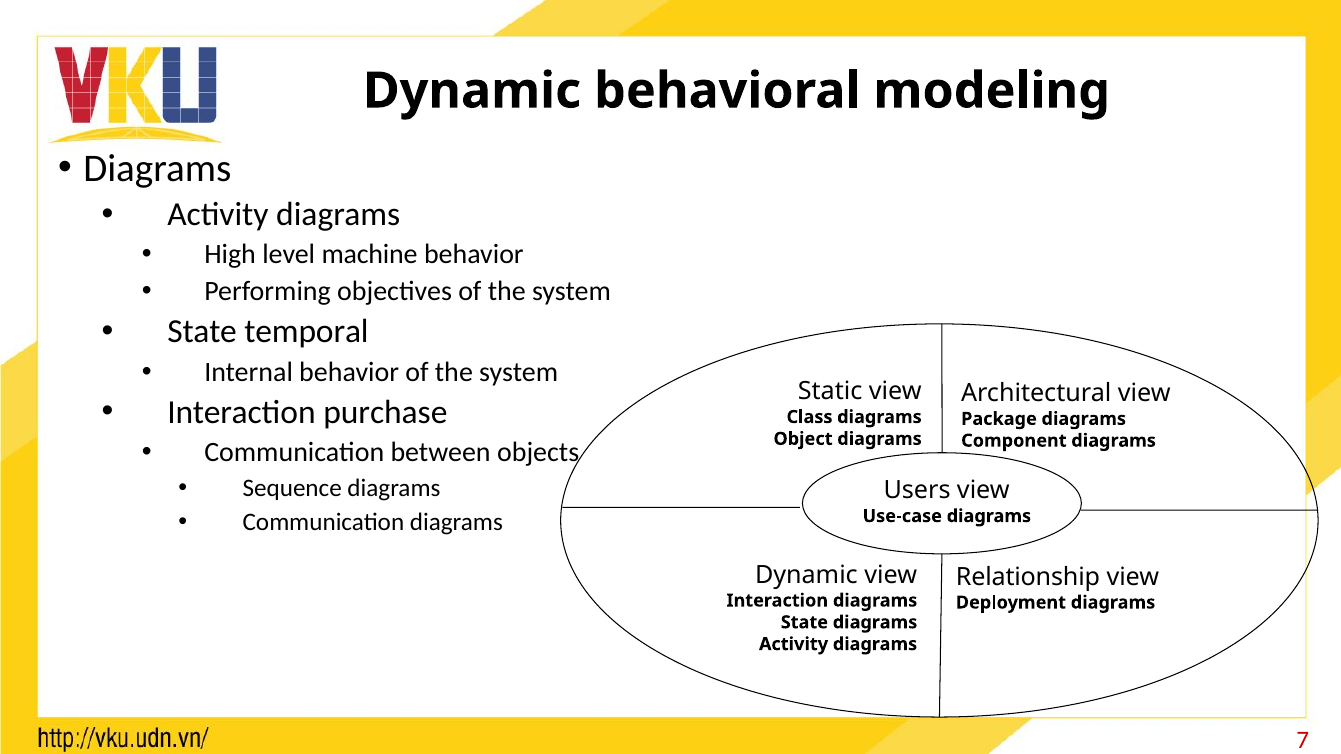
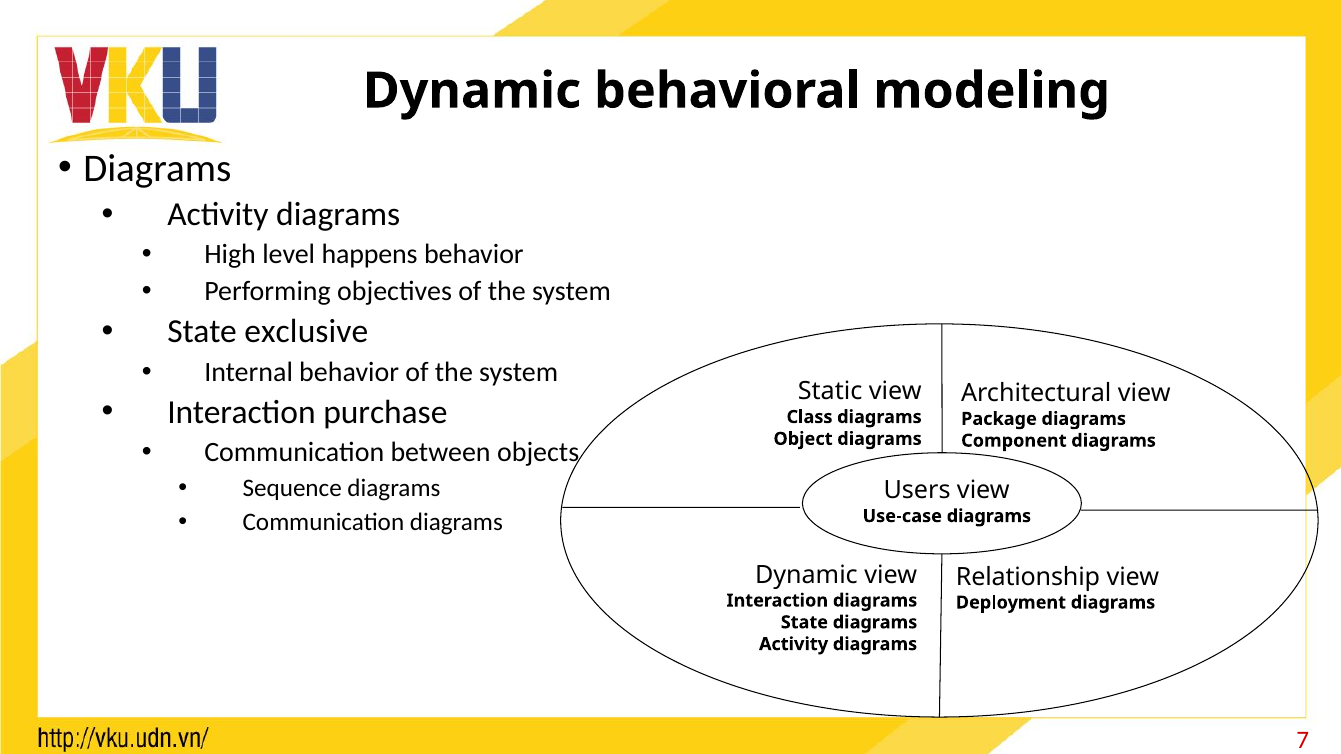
machine: machine -> happens (370, 255)
temporal: temporal -> exclusive (306, 332)
